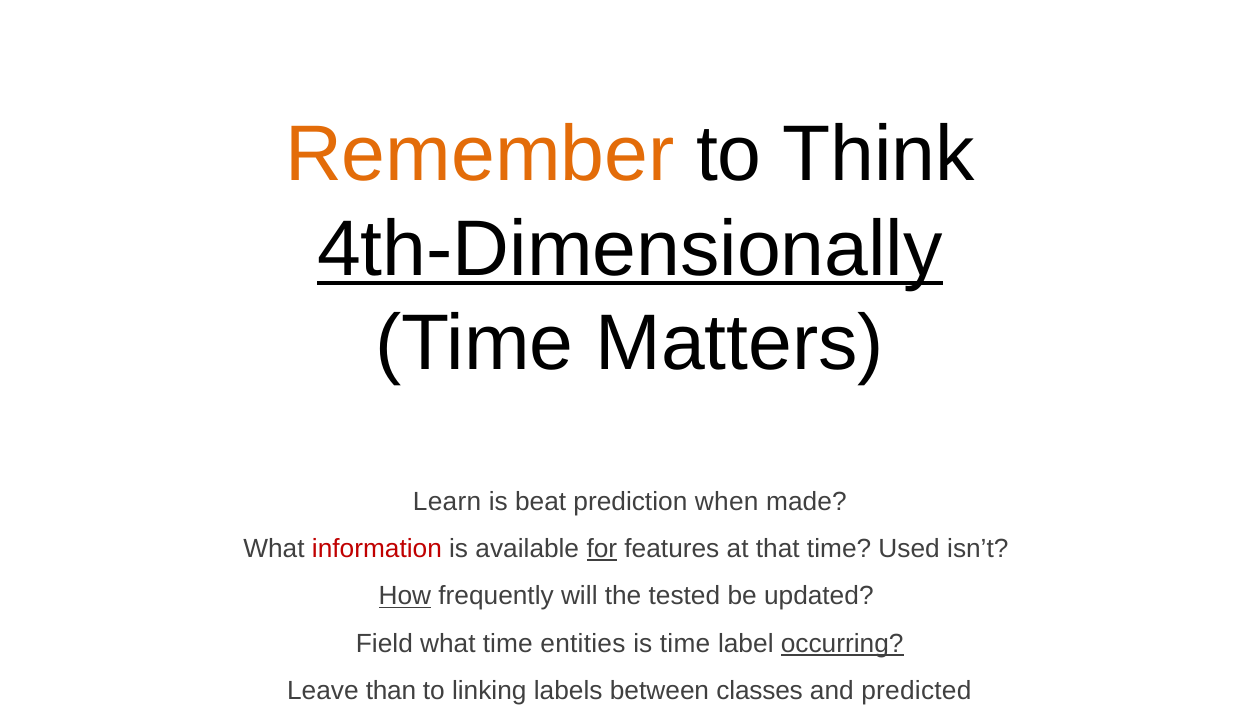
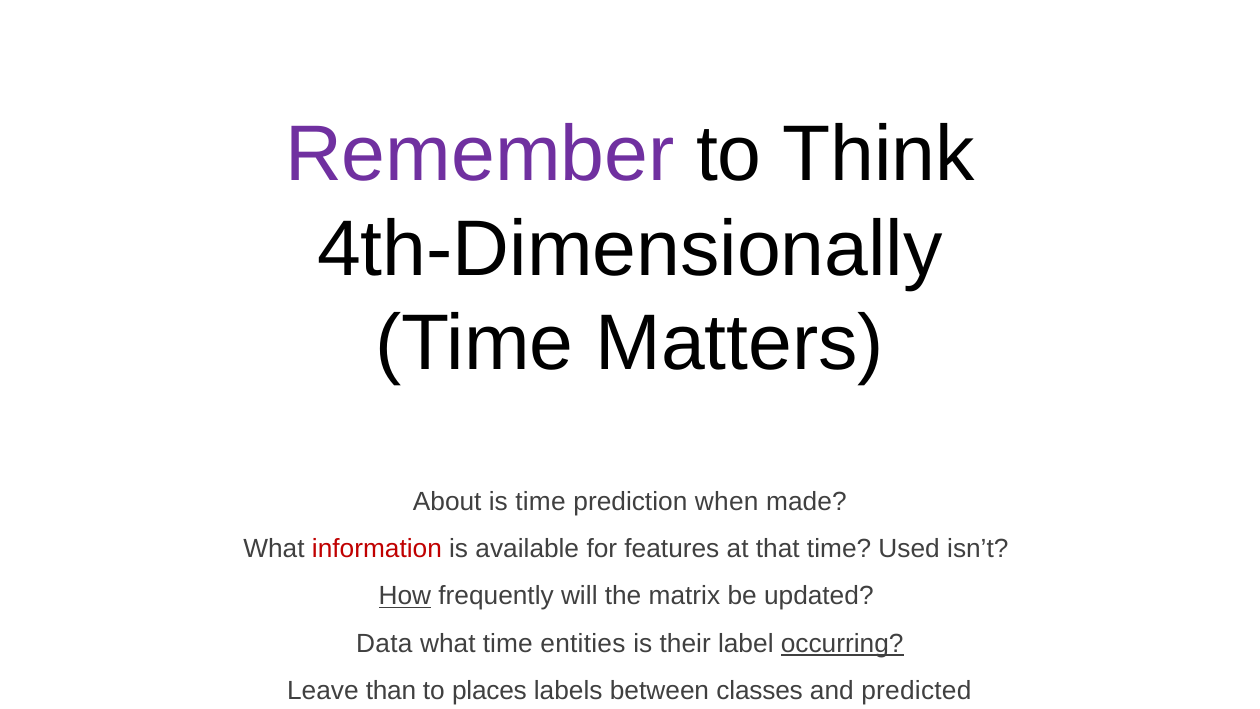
Remember colour: orange -> purple (480, 154)
4th-Dimensionally underline: present -> none (630, 249)
Learn: Learn -> About (447, 502)
is beat: beat -> time (540, 502)
for underline: present -> none (602, 549)
tested: tested -> matrix (684, 596)
Field: Field -> Data (384, 643)
is time: time -> their (685, 643)
linking: linking -> places (489, 691)
